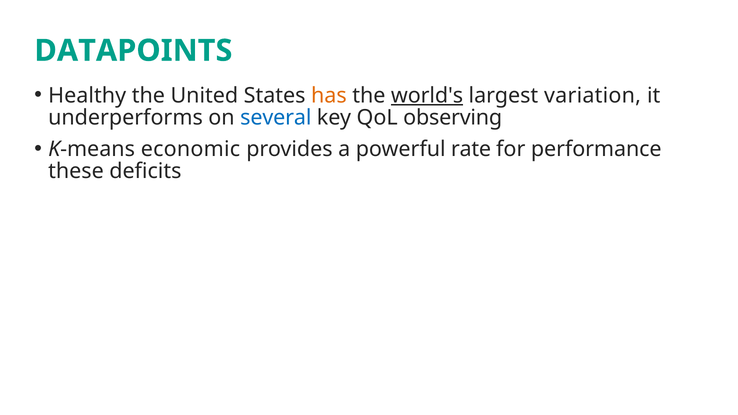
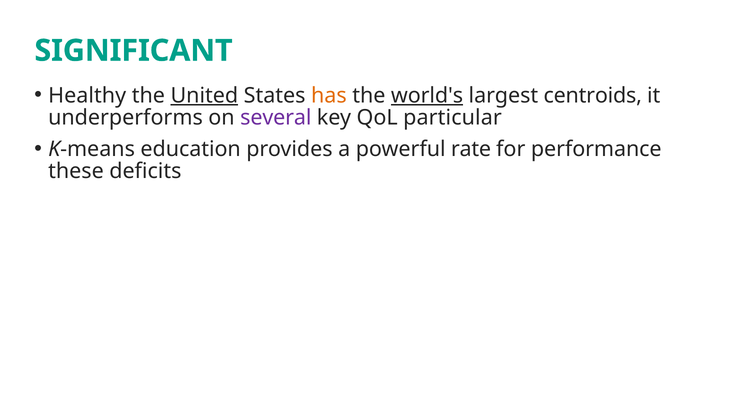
DATAPOINTS: DATAPOINTS -> SIGNIFICANT (134, 51)
United underline: none -> present (204, 95)
variation: variation -> centroids (593, 95)
several colour: blue -> purple (276, 117)
observing: observing -> particular (453, 117)
economic: economic -> education (191, 149)
